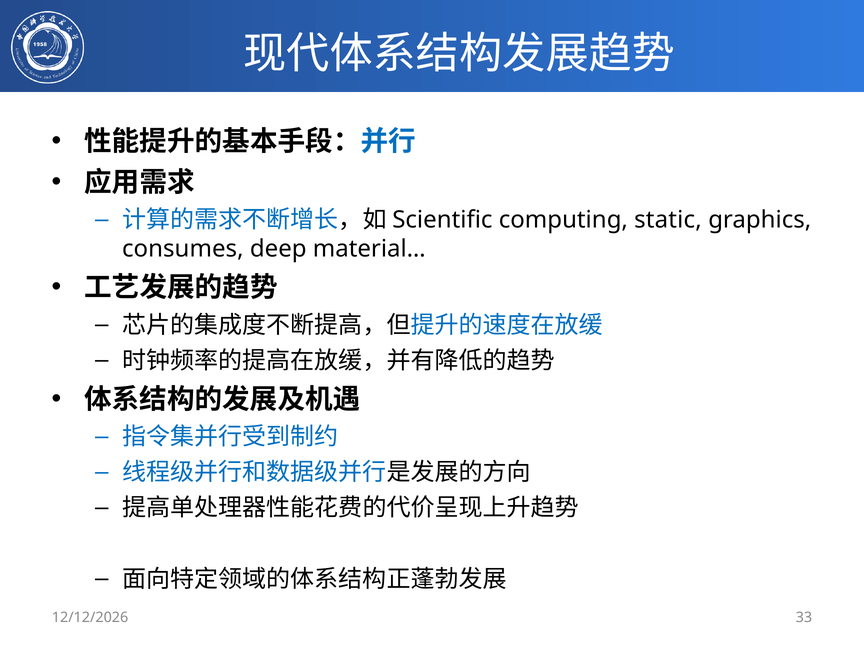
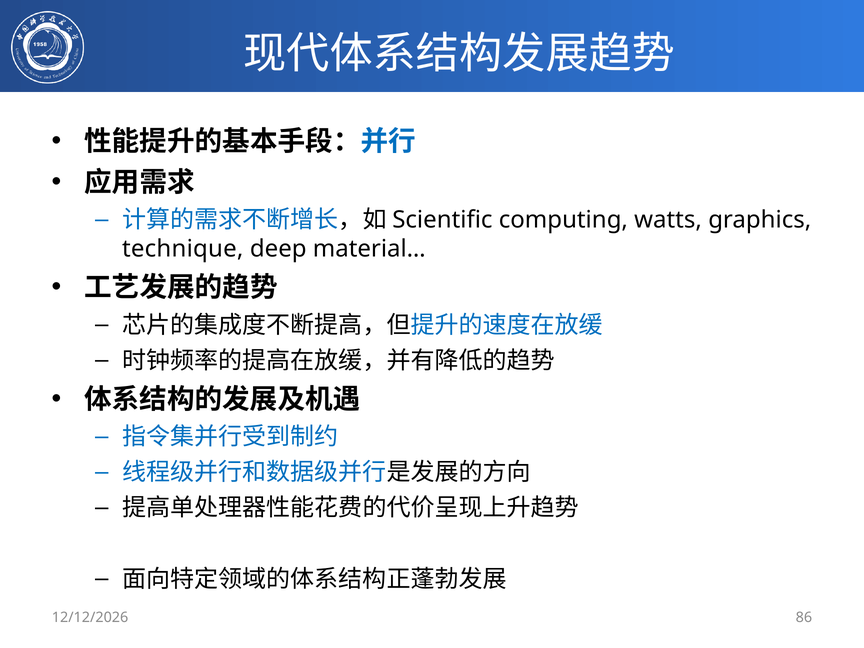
static: static -> watts (668, 220)
consumes: consumes -> technique (183, 249)
33: 33 -> 86 (804, 618)
